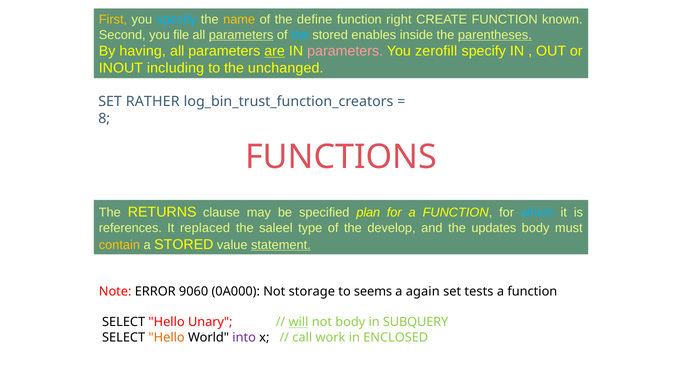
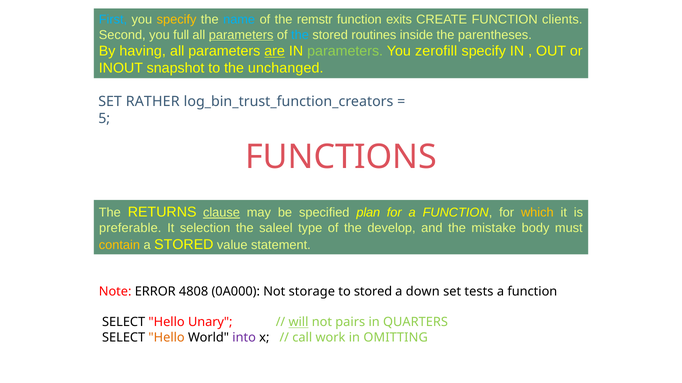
First colour: yellow -> light blue (113, 20)
specify colour: light blue -> yellow (177, 20)
name colour: yellow -> light blue (239, 20)
define: define -> remstr (315, 20)
right: right -> exits (399, 20)
known: known -> clients (562, 20)
file: file -> full (181, 35)
enables: enables -> routines (374, 35)
parentheses underline: present -> none (495, 35)
parameters colour: pink -> light green (345, 51)
including: including -> snapshot (176, 68)
8: 8 -> 5 (104, 119)
clause underline: none -> present (221, 213)
which colour: light blue -> yellow (537, 213)
references: references -> preferable (130, 228)
replaced: replaced -> selection (205, 228)
updates: updates -> mistake (494, 228)
statement underline: present -> none (281, 245)
9060: 9060 -> 4808 (194, 292)
to seems: seems -> stored (373, 292)
again: again -> down (423, 292)
not body: body -> pairs (350, 323)
SUBQUERY: SUBQUERY -> QUARTERS (416, 323)
ENCLOSED: ENCLOSED -> OMITTING (396, 338)
